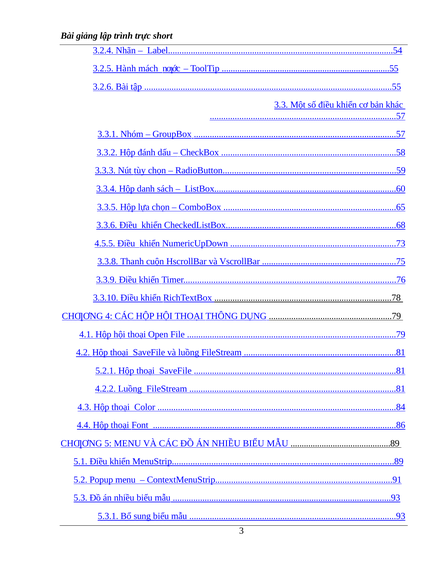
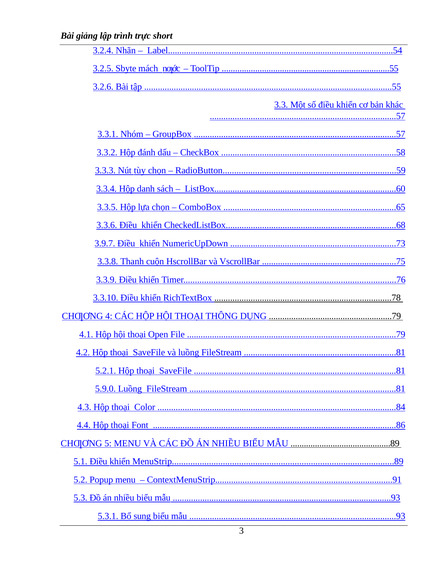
Hành: Hành -> Sbyte (126, 68)
4.5.5: 4.5.5 -> 3.9.7 (105, 243)
4.2.2: 4.2.2 -> 5.9.0 (105, 388)
